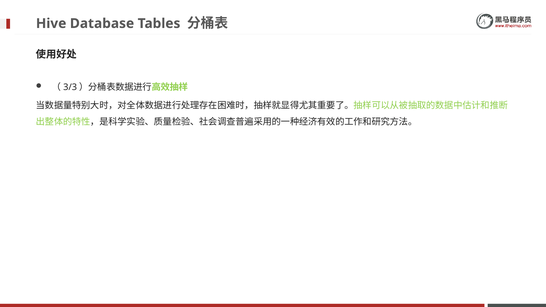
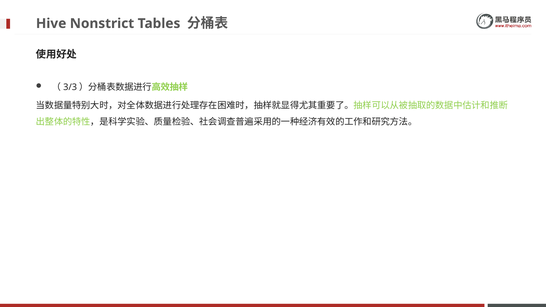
Database: Database -> Nonstrict (102, 23)
